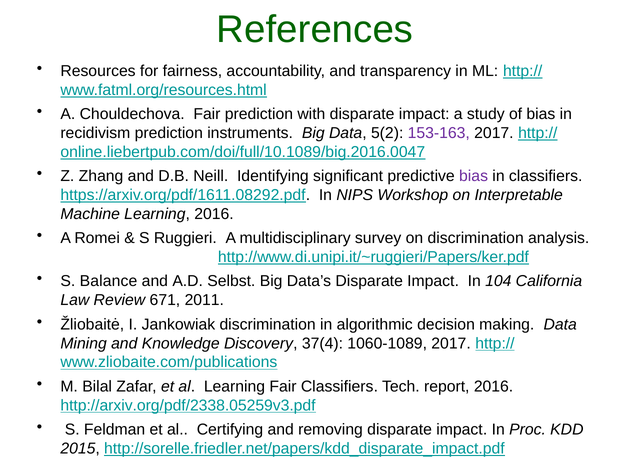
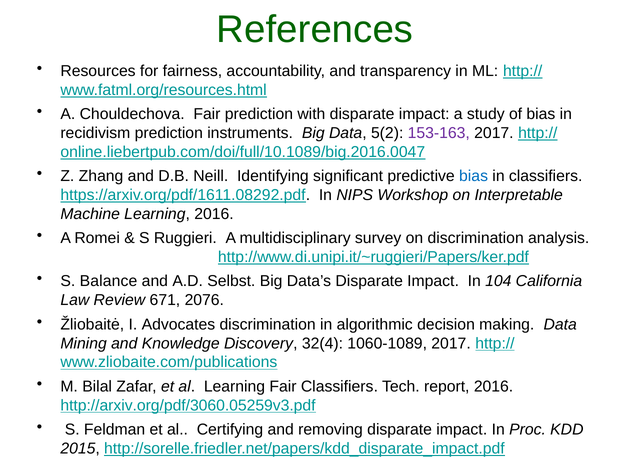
bias colour: purple -> blue (474, 176)
2011: 2011 -> 2076 (204, 300)
Jankowiak: Jankowiak -> Advocates (178, 324)
37(4: 37(4 -> 32(4 (322, 343)
http://arxiv.org/pdf/2338.05259v3.pdf: http://arxiv.org/pdf/2338.05259v3.pdf -> http://arxiv.org/pdf/3060.05259v3.pdf (188, 405)
